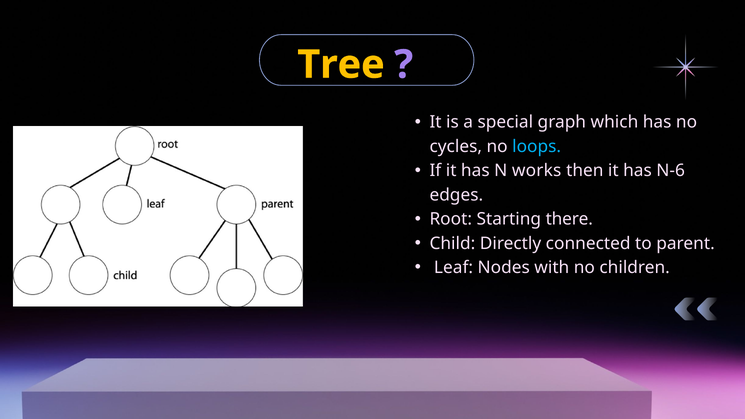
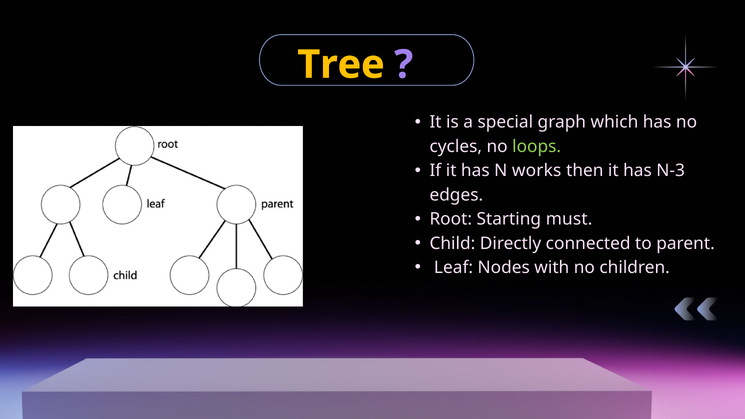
loops colour: light blue -> light green (537, 147)
N-6: N-6 -> N-3 (671, 171)
there: there -> must (569, 219)
